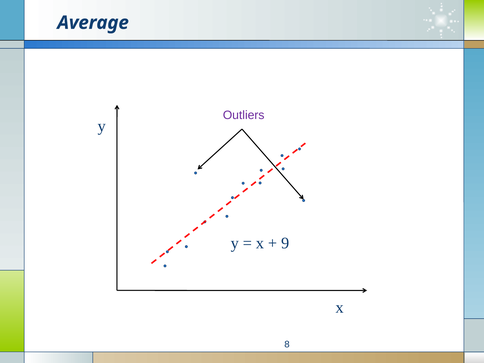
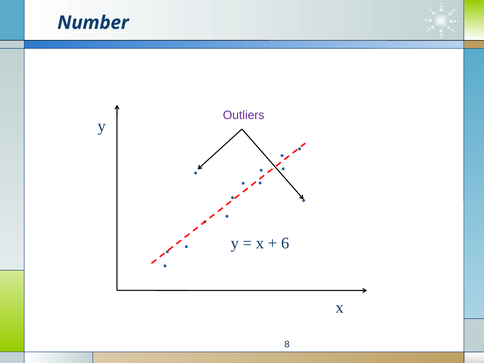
Average: Average -> Number (93, 23)
9: 9 -> 6 (285, 243)
